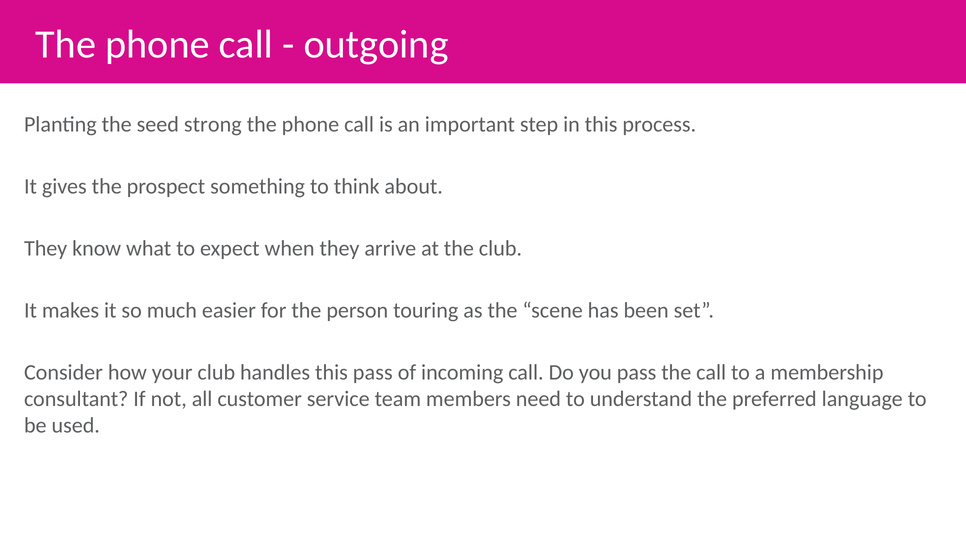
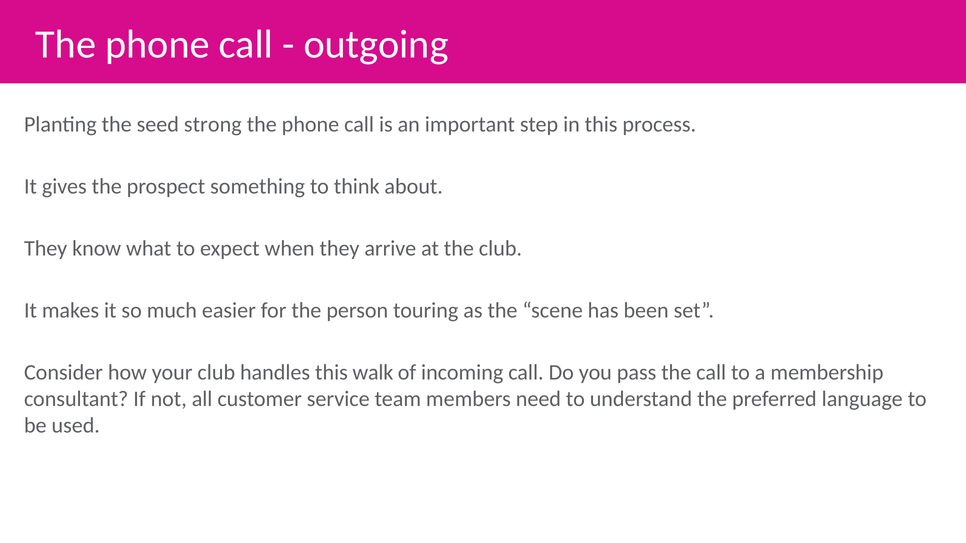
this pass: pass -> walk (373, 372)
